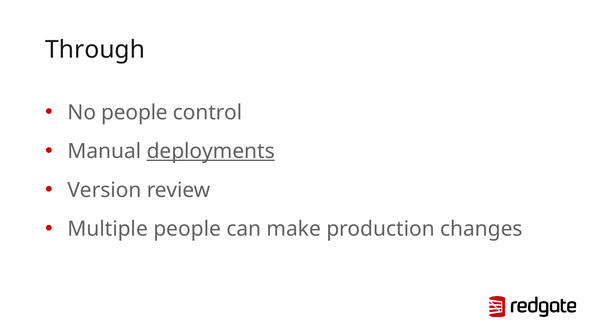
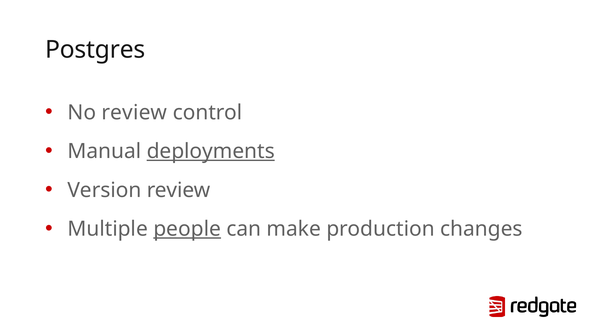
Through: Through -> Postgres (95, 50)
No people: people -> review (134, 113)
people underline: none -> present (187, 229)
